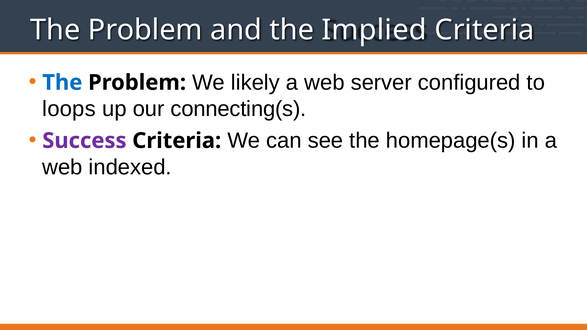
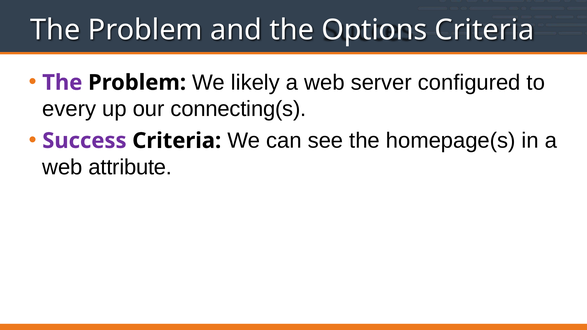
Implied: Implied -> Options (374, 30)
The colour: blue -> purple (62, 83)
loops: loops -> every (69, 109)
indexed: indexed -> attribute (130, 167)
